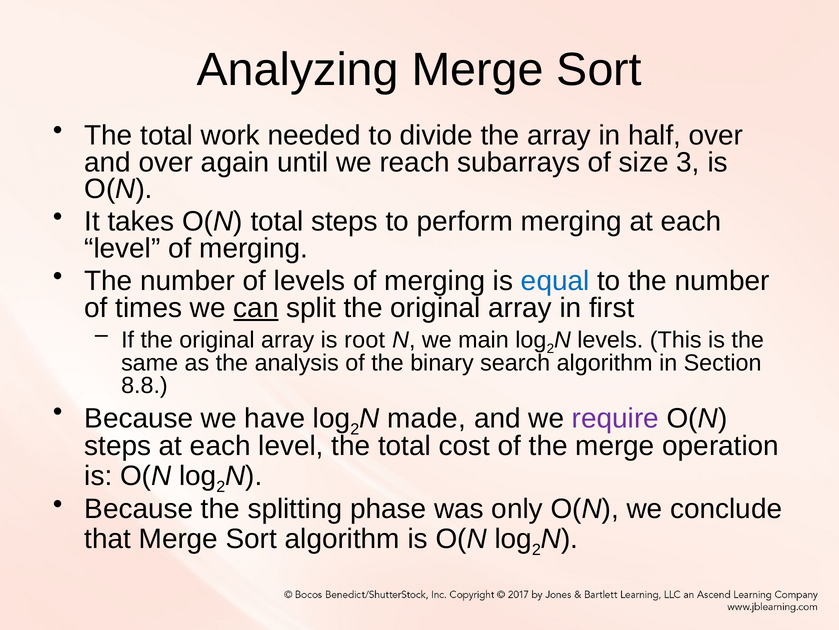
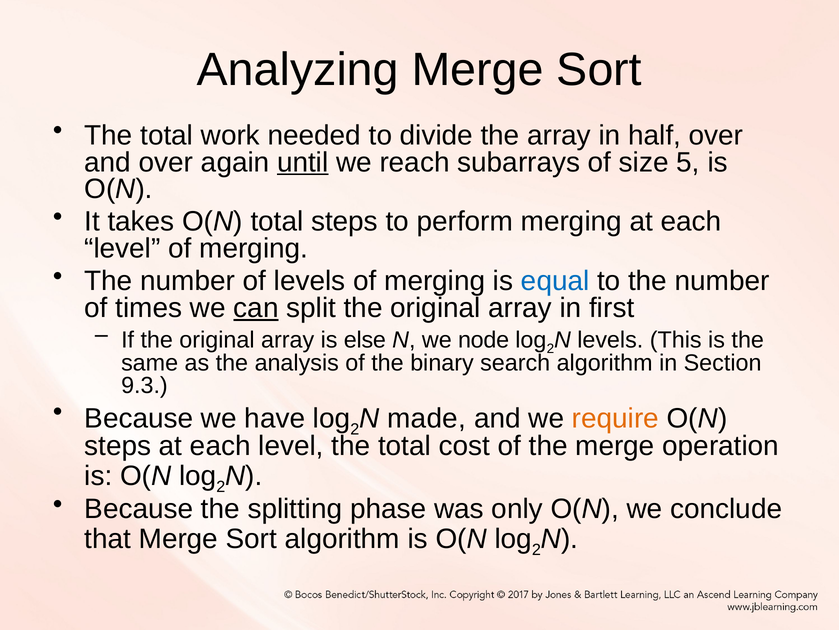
until underline: none -> present (303, 162)
3: 3 -> 5 (688, 162)
root: root -> else (365, 339)
main: main -> node (484, 339)
8.8: 8.8 -> 9.3 (144, 385)
require colour: purple -> orange (615, 418)
